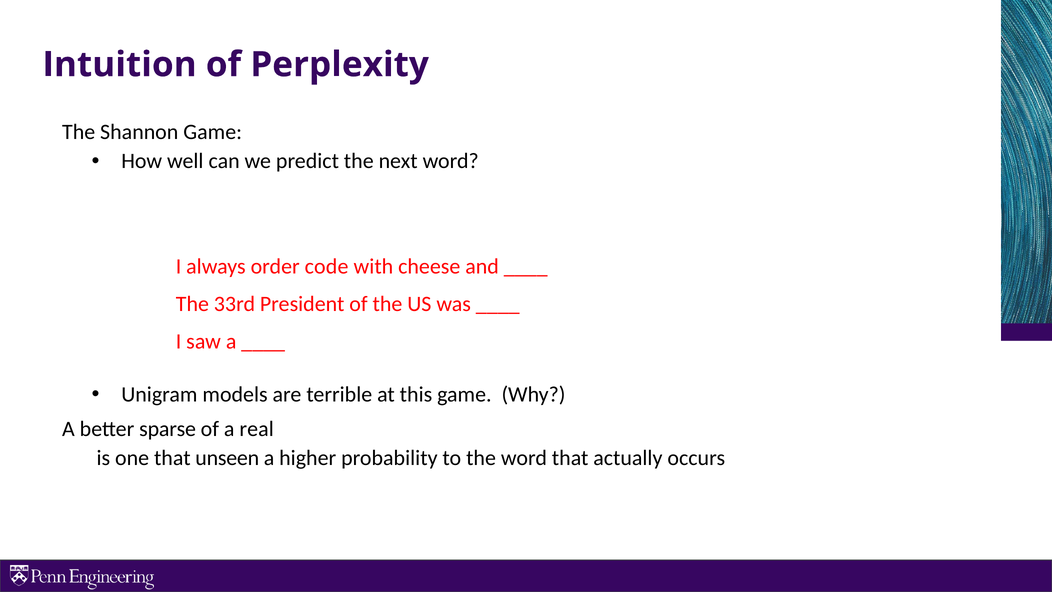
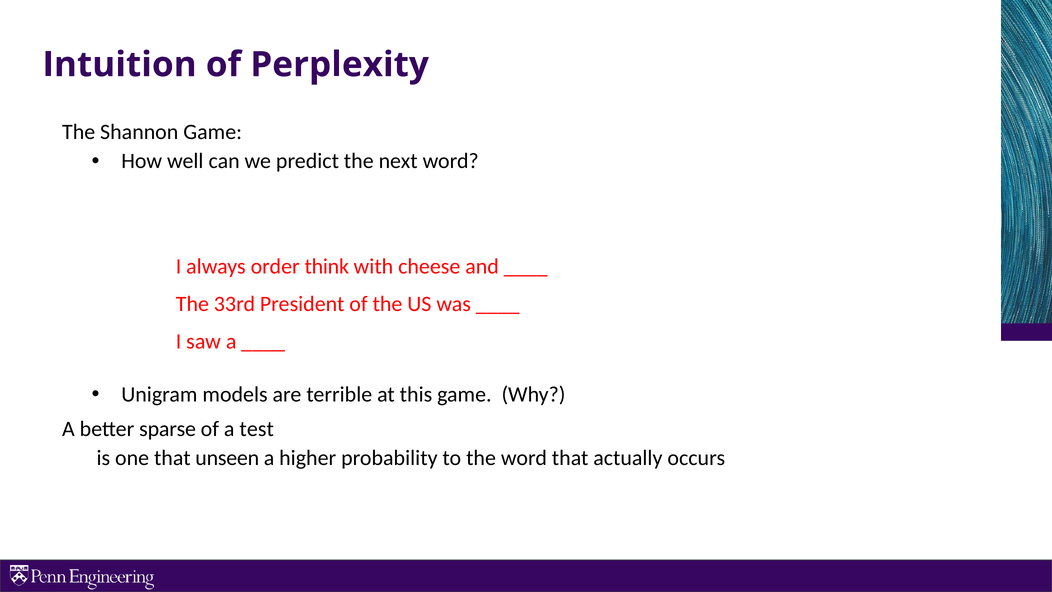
code: code -> think (327, 267)
real: real -> test (257, 429)
